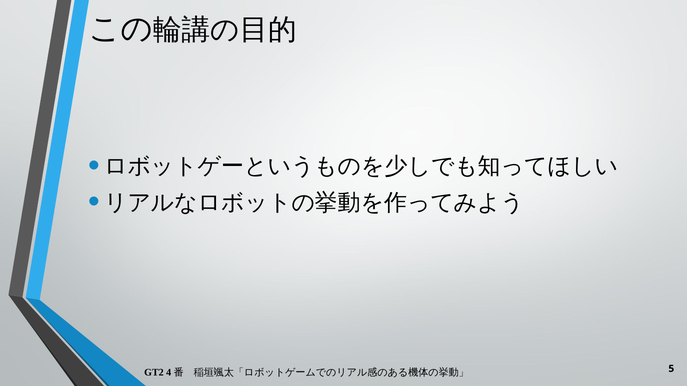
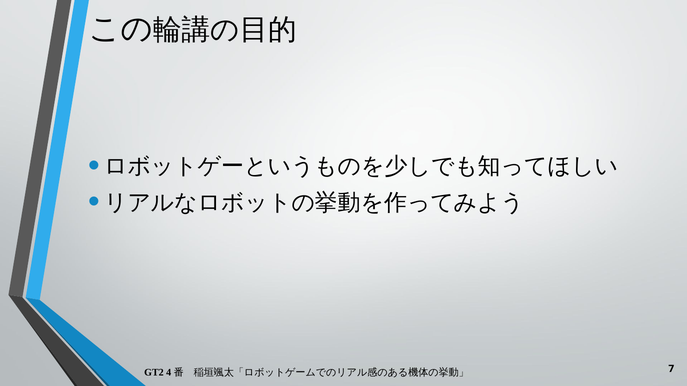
5: 5 -> 7 (671, 369)
